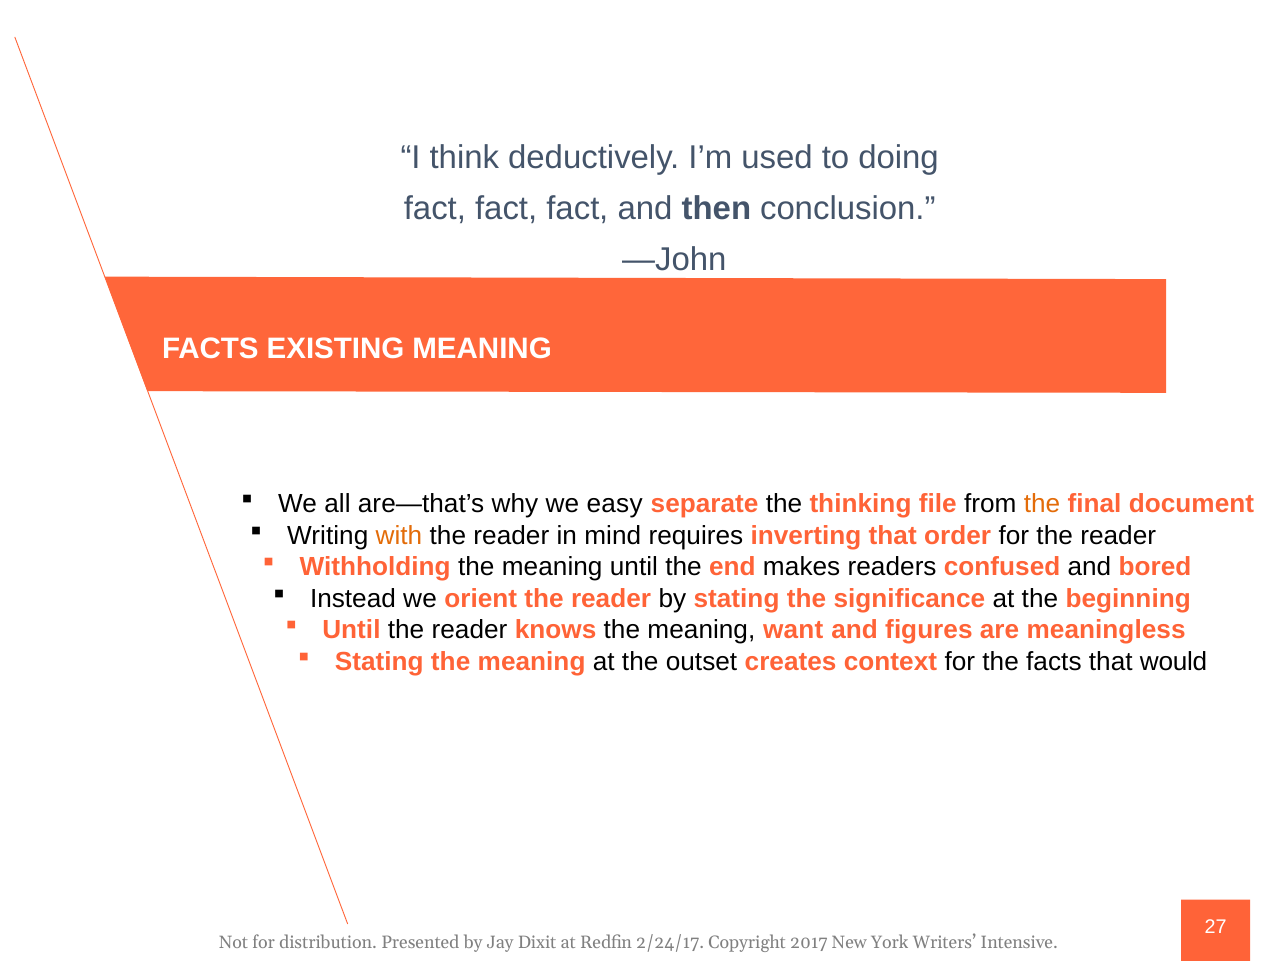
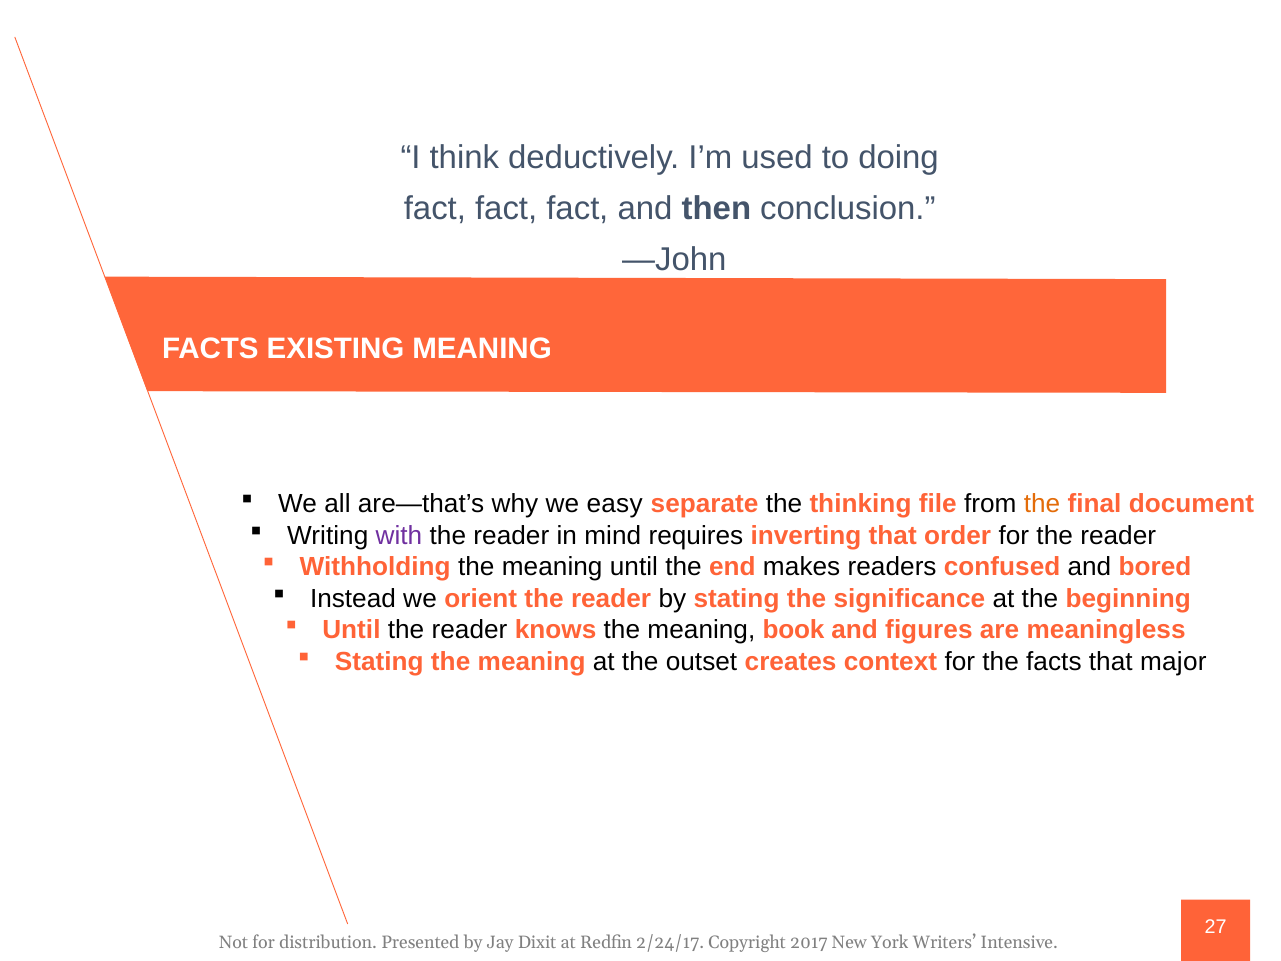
with colour: orange -> purple (399, 536)
want: want -> book (793, 630)
would: would -> major (1173, 662)
